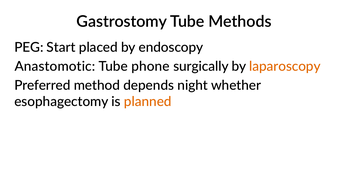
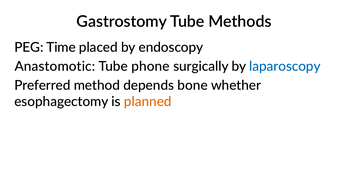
Start: Start -> Time (61, 47)
laparoscopy colour: orange -> blue (285, 67)
night: night -> bone (193, 86)
